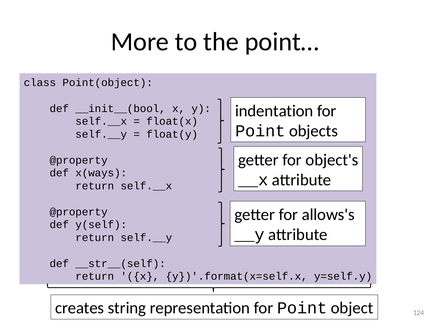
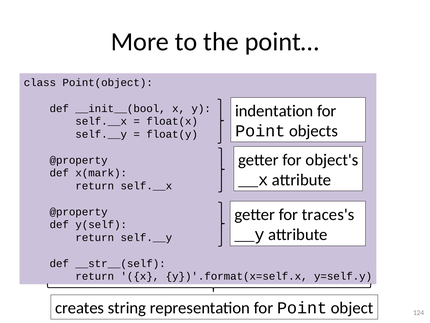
x(ways: x(ways -> x(mark (101, 173)
allows's: allows's -> traces's (328, 214)
